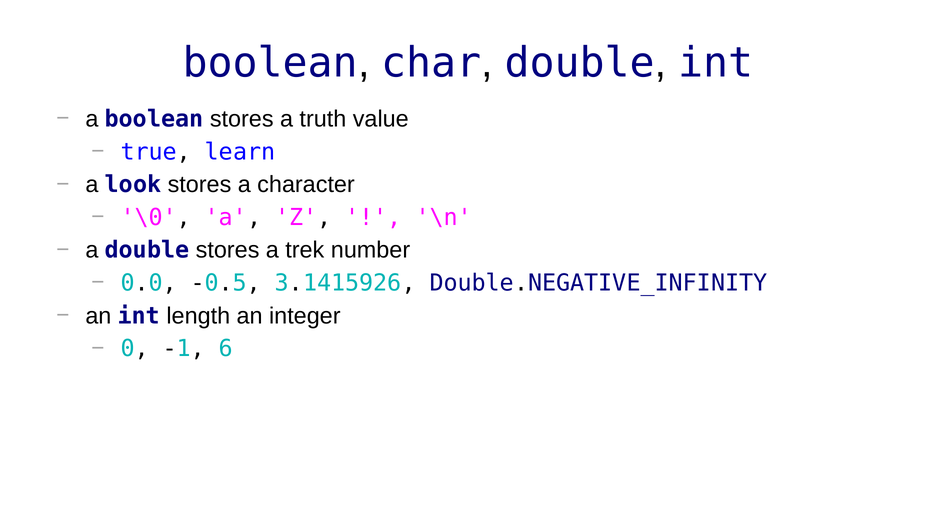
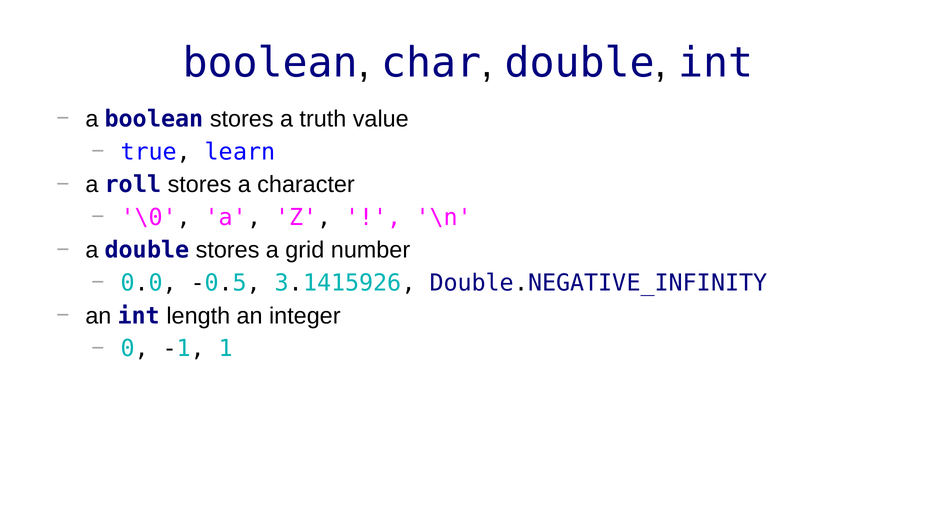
look: look -> roll (133, 184)
trek: trek -> grid (305, 250)
6: 6 -> 1 (226, 348)
